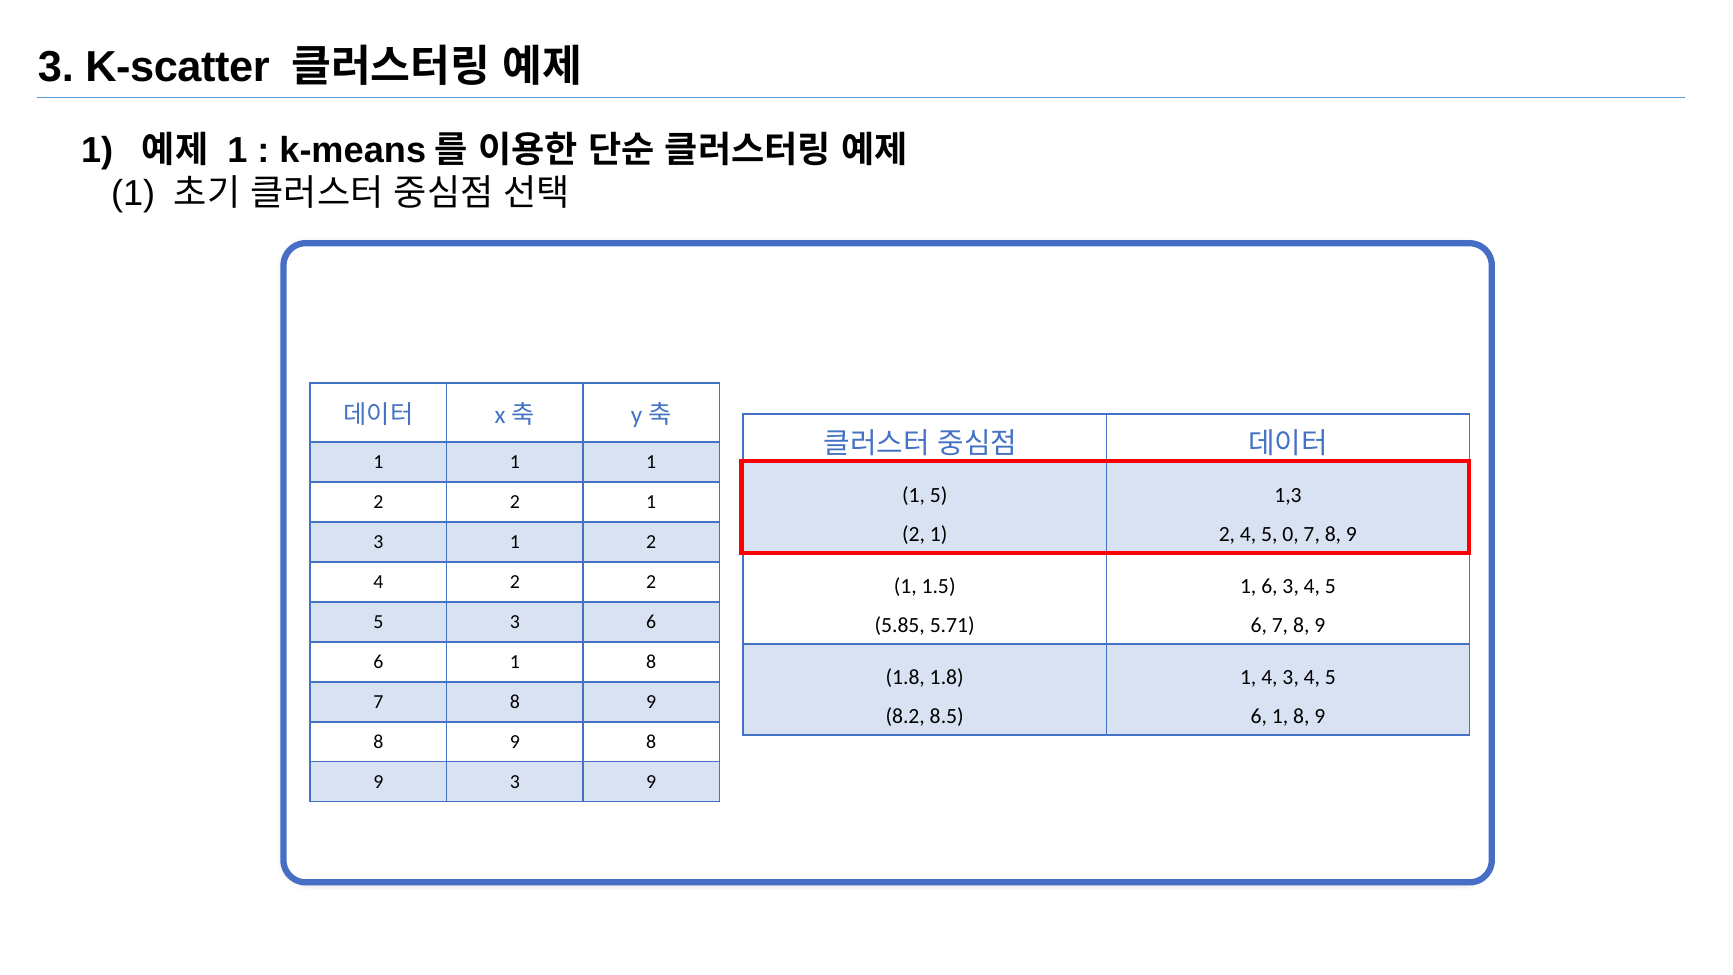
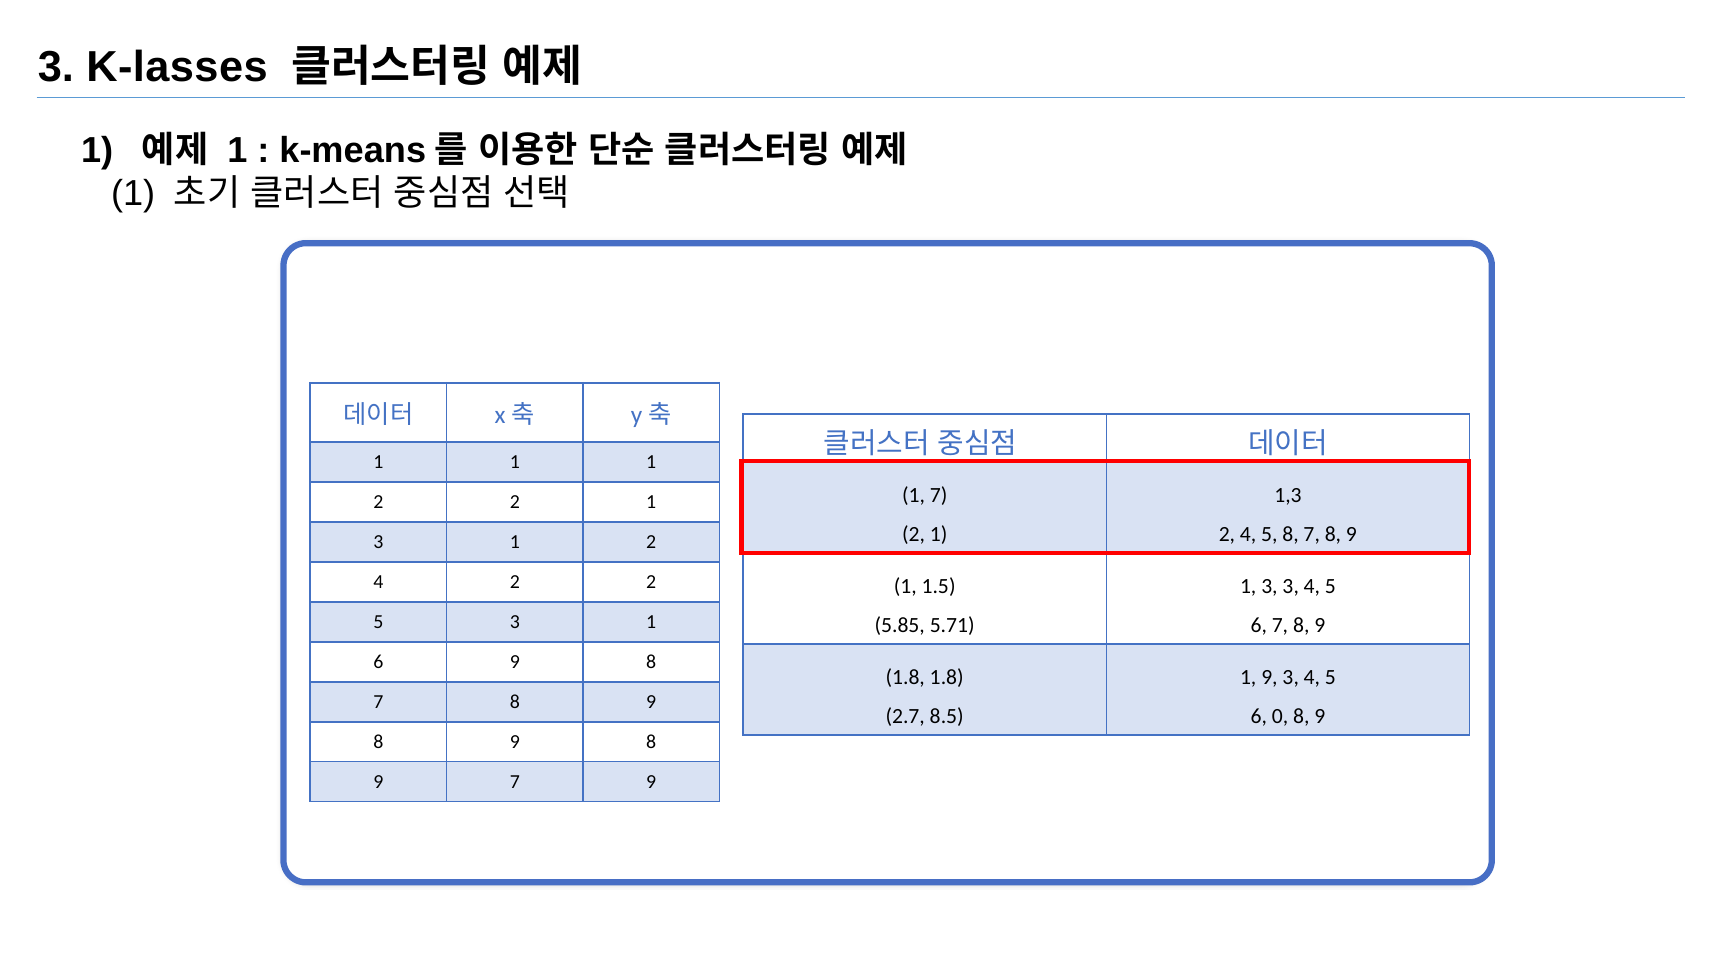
K-scatter: K-scatter -> K-lasses (177, 67)
1 5: 5 -> 7 (939, 495)
5 0: 0 -> 8 (1291, 534)
6: 6 -> 3 (1269, 586)
5 3 6: 6 -> 1 (651, 622)
1: 1 -> 9 (515, 662)
1 4: 4 -> 9 (1269, 677)
8.2: 8.2 -> 2.7 (905, 717)
1: 1 -> 0 (1280, 717)
9 3: 3 -> 7 (515, 782)
